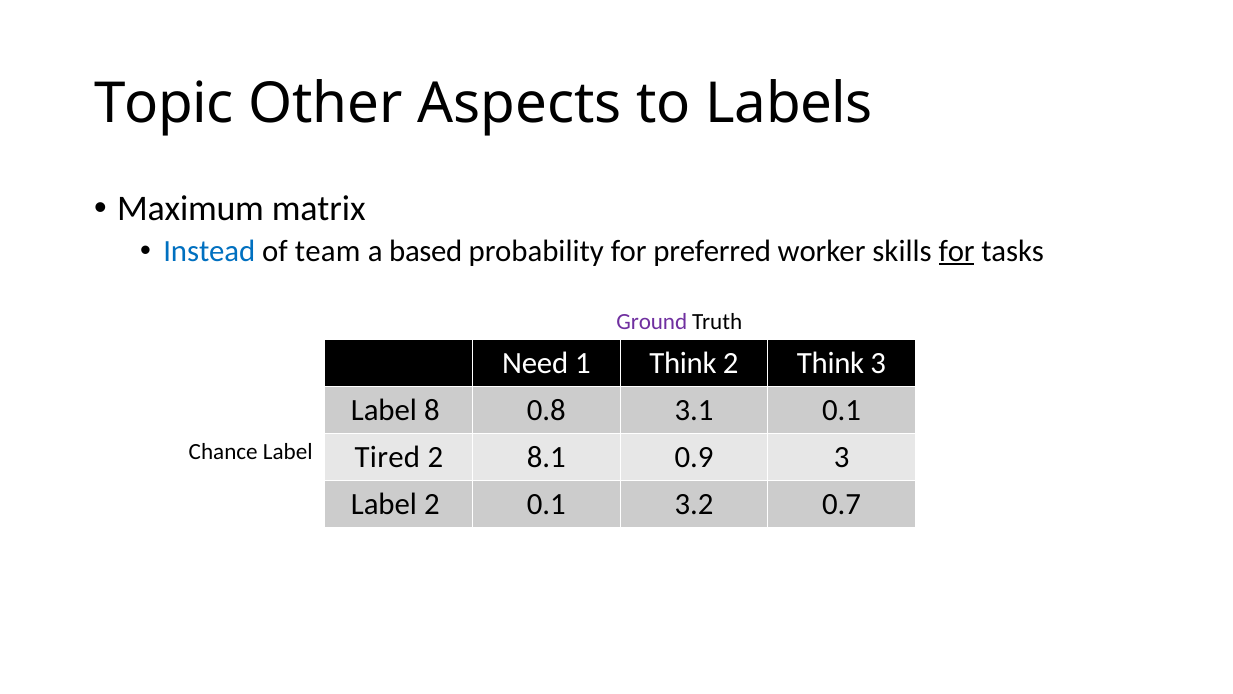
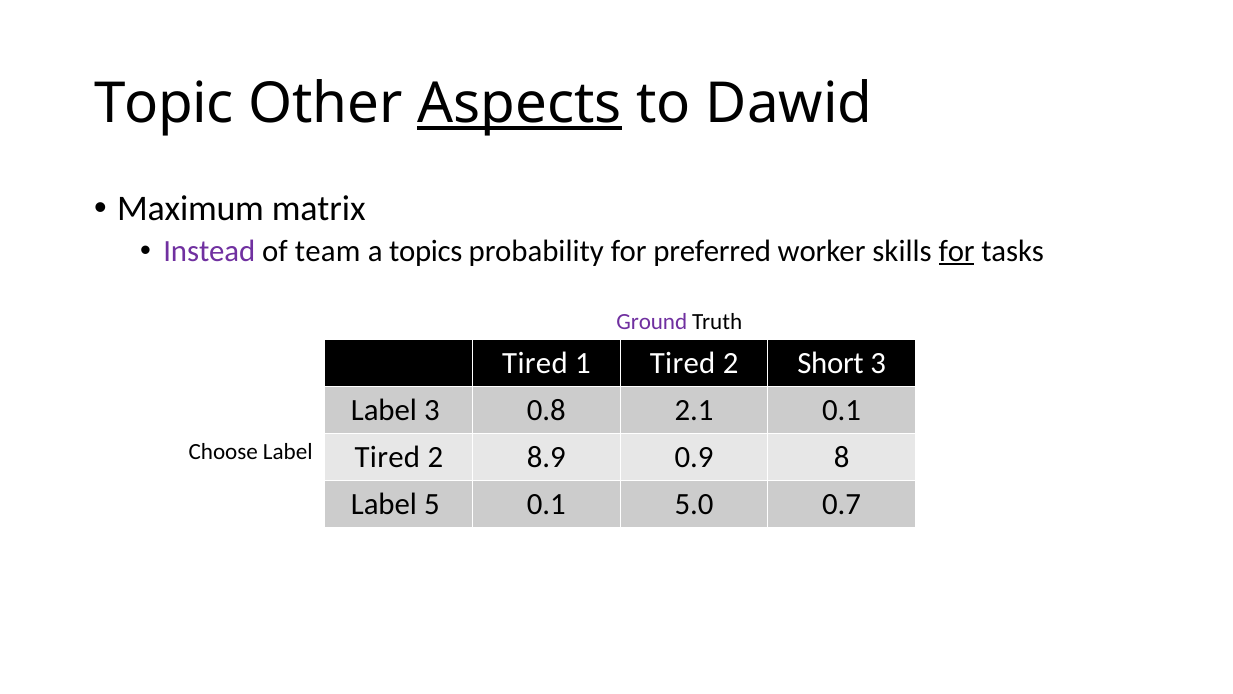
Aspects underline: none -> present (520, 104)
Labels: Labels -> Dawid (789, 104)
Instead colour: blue -> purple (209, 251)
based: based -> topics (426, 251)
Need: Need -> Tired (535, 363)
1 Think: Think -> Tired (683, 363)
2 Think: Think -> Short (831, 363)
Label 8: 8 -> 3 (432, 410)
3.1: 3.1 -> 2.1 (694, 410)
Chance: Chance -> Choose (223, 452)
8.1: 8.1 -> 8.9 (546, 457)
0.9 3: 3 -> 8 (842, 457)
Label 2: 2 -> 5 (432, 504)
3.2: 3.2 -> 5.0 (694, 504)
